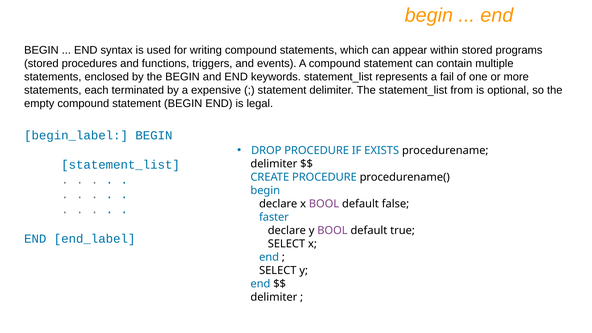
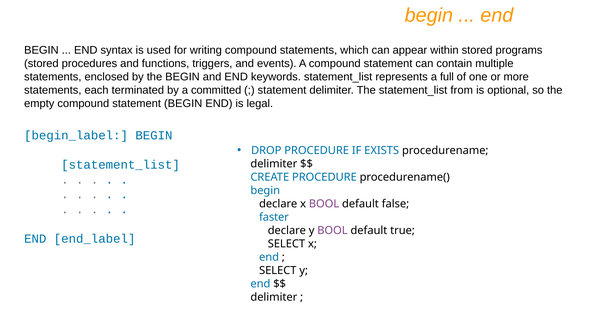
fail: fail -> full (447, 77)
expensive: expensive -> committed (216, 90)
